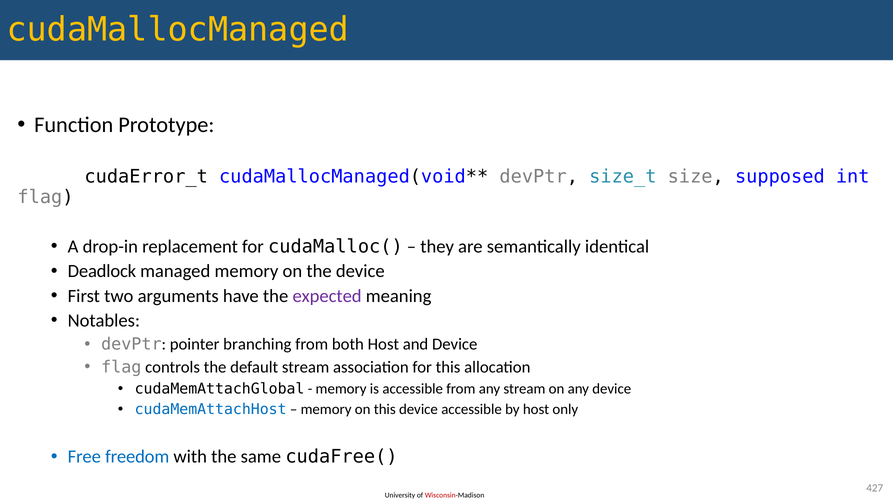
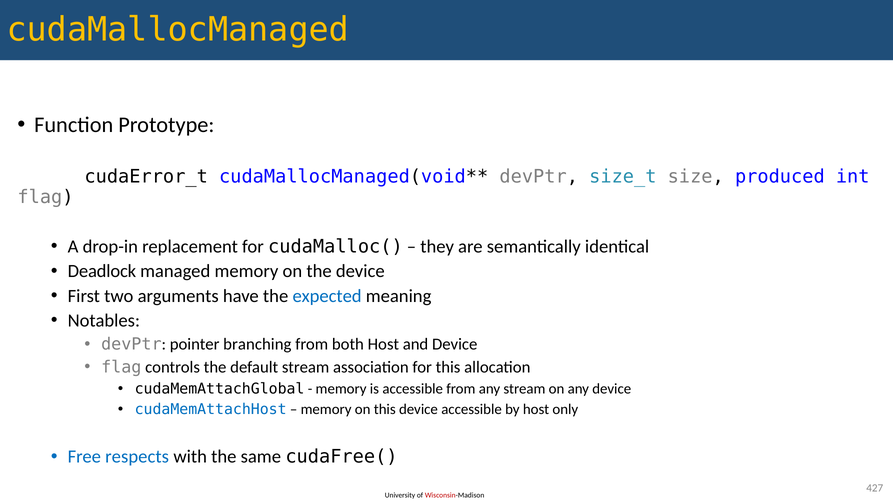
supposed: supposed -> produced (780, 177)
expected colour: purple -> blue (327, 296)
freedom: freedom -> respects (137, 457)
